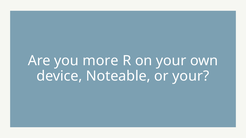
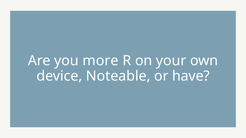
or your: your -> have (191, 76)
